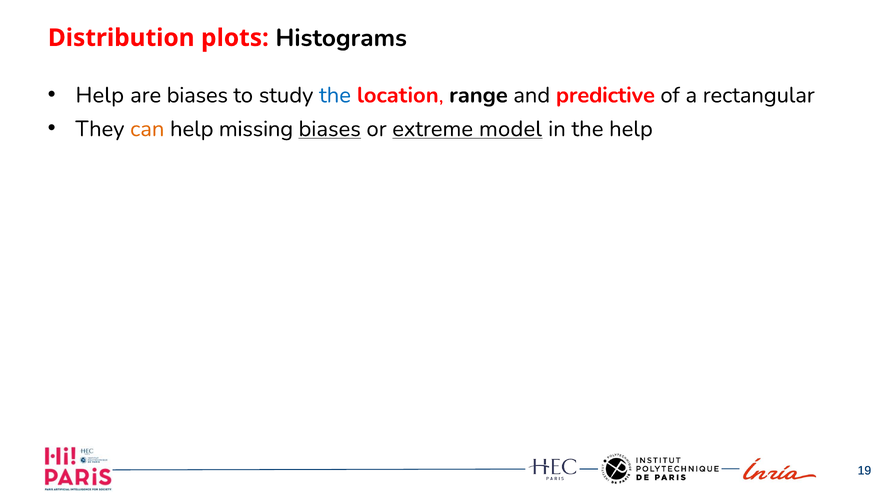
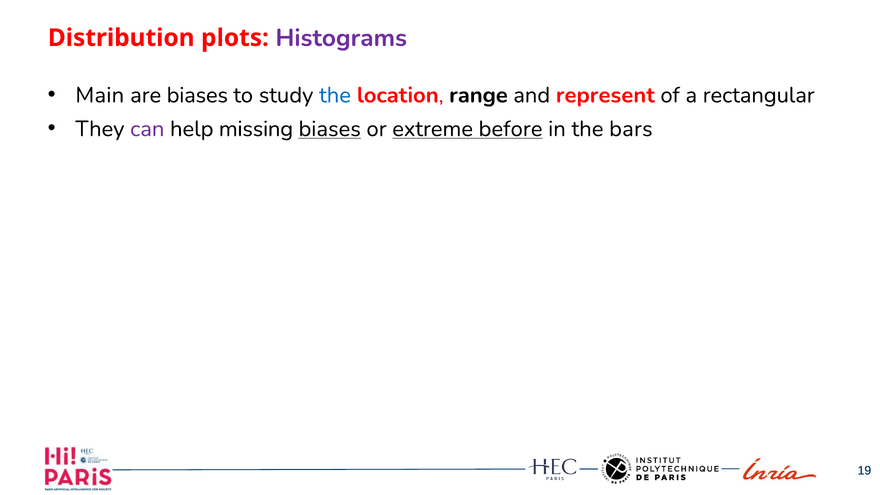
Histograms colour: black -> purple (341, 38)
Help: Help -> Main (100, 95)
predictive: predictive -> represent (605, 95)
can colour: orange -> purple (147, 129)
model: model -> before (511, 129)
the help: help -> bars (631, 129)
